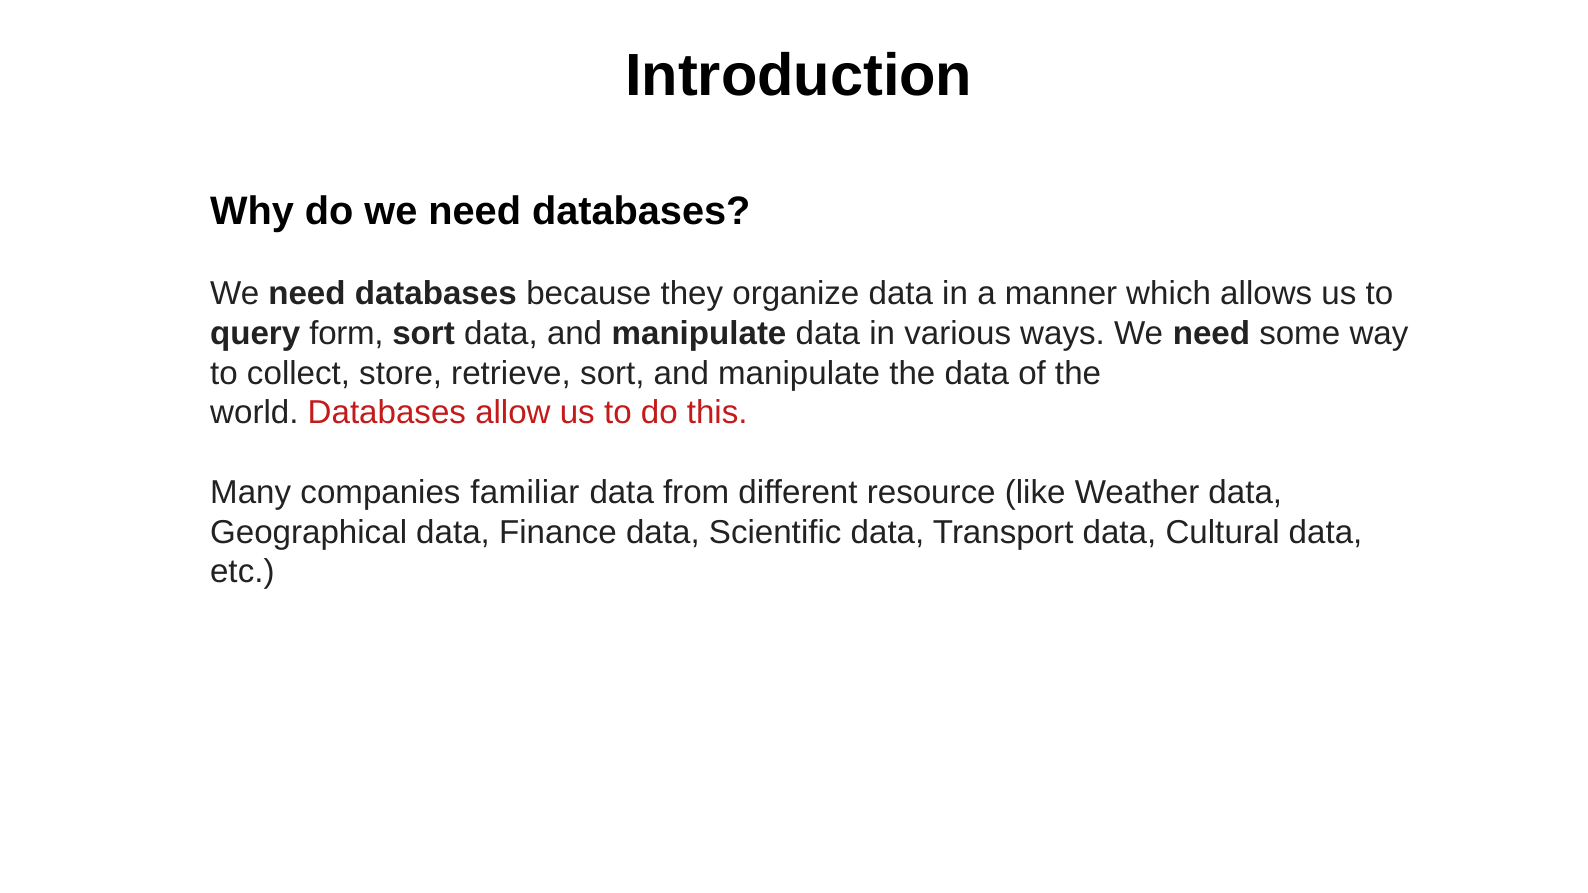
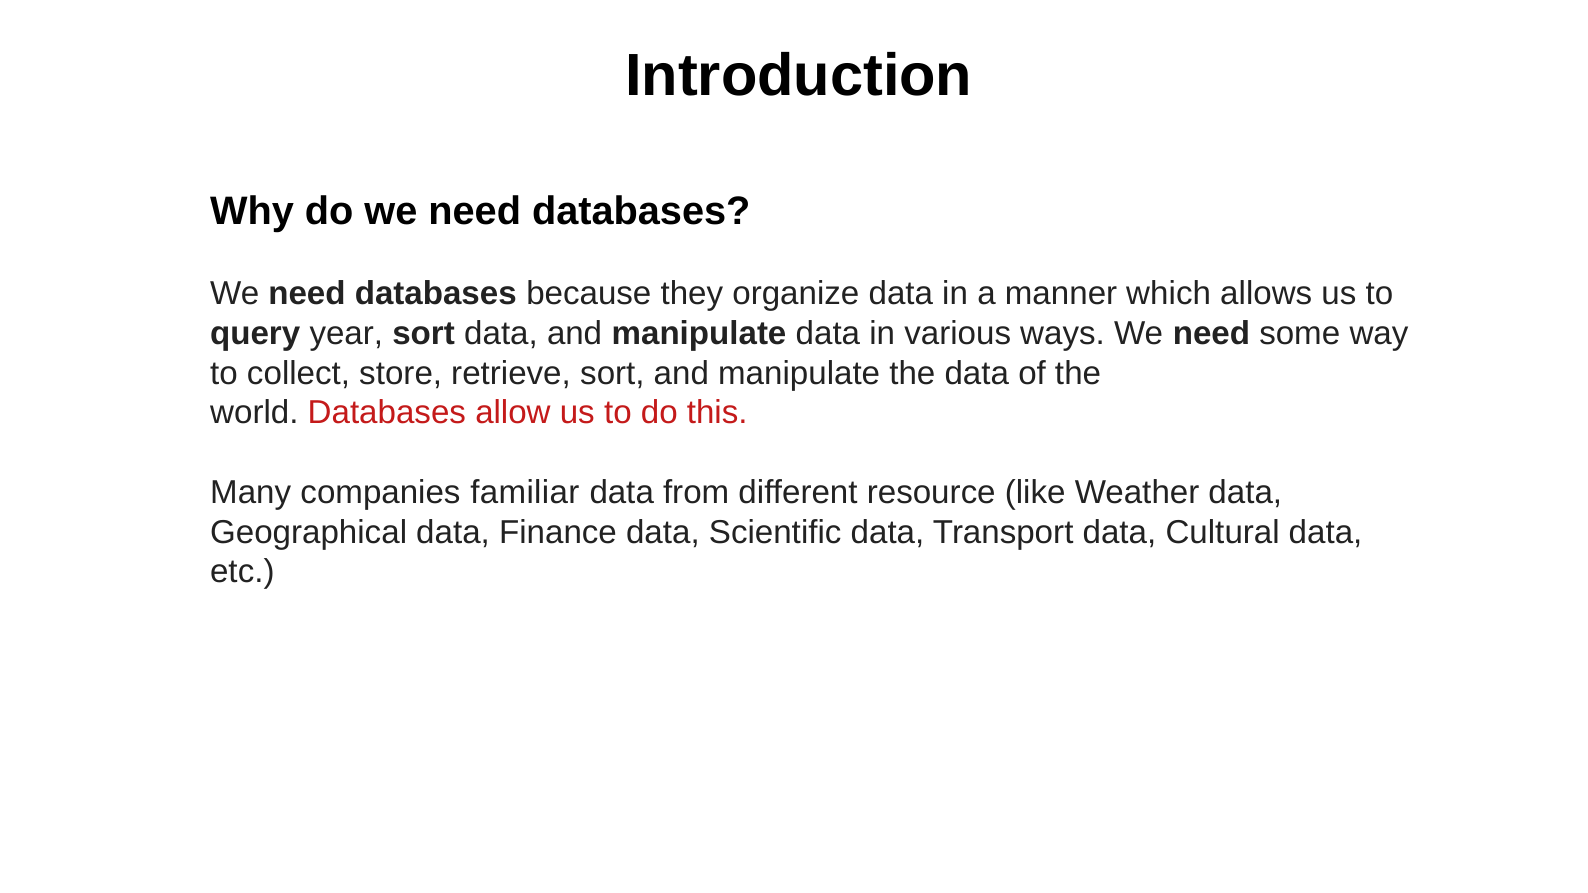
form: form -> year (346, 334)
